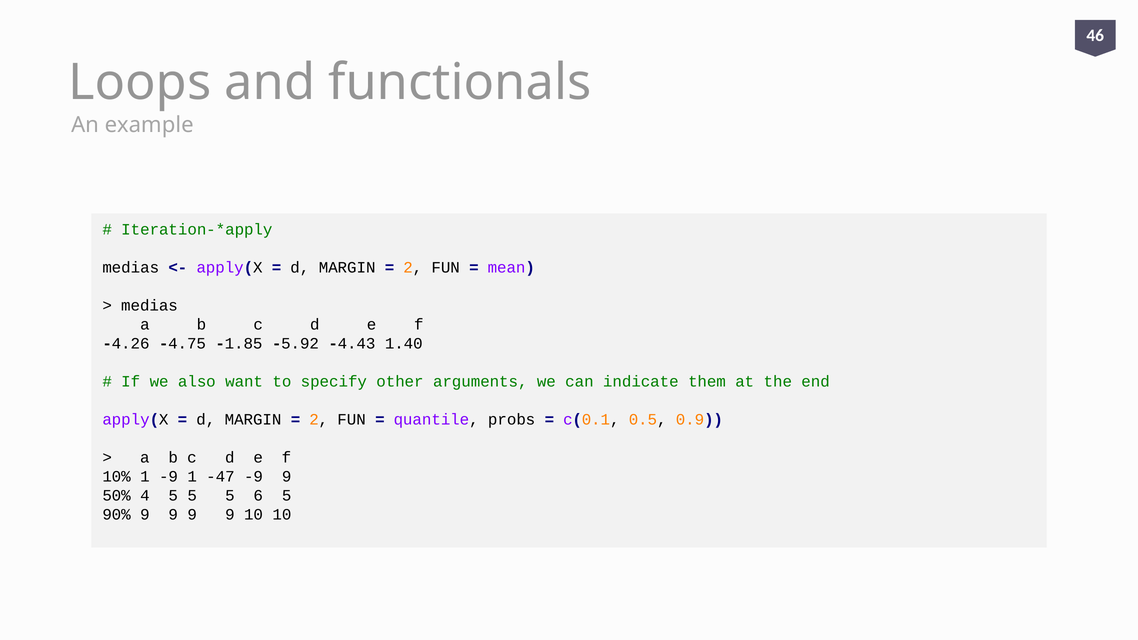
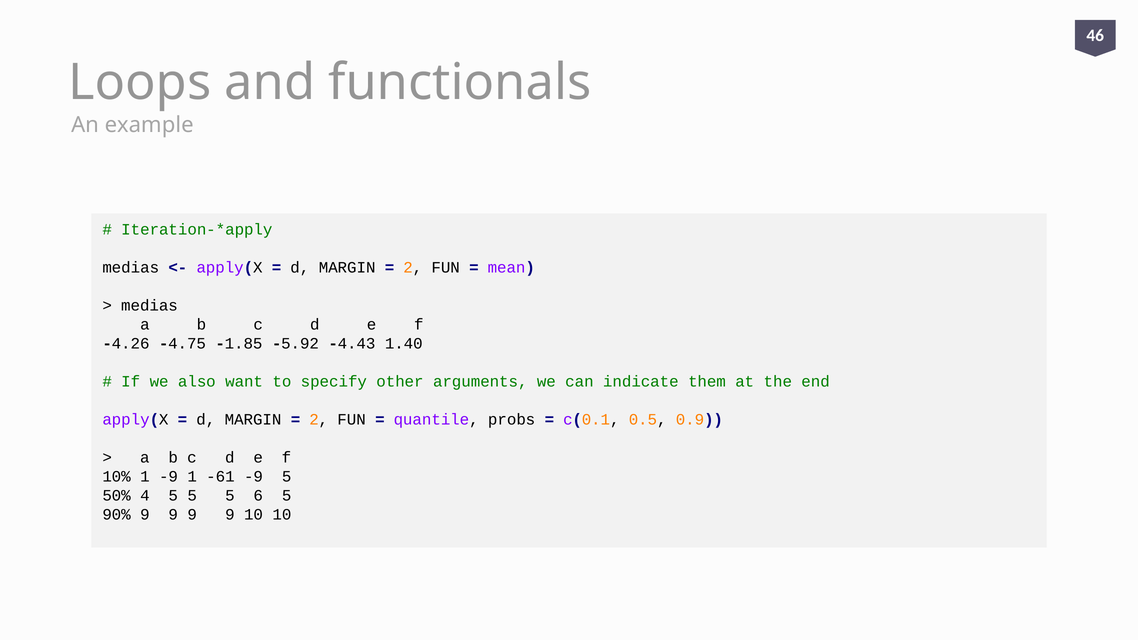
-47: -47 -> -61 (220, 477)
-9 9: 9 -> 5 (287, 477)
